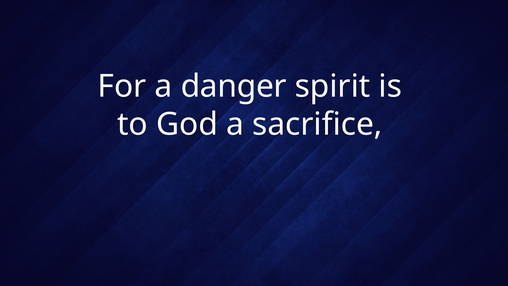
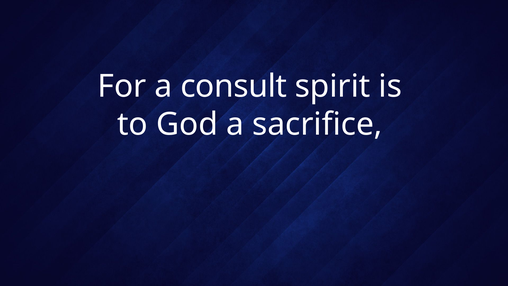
danger: danger -> consult (234, 86)
